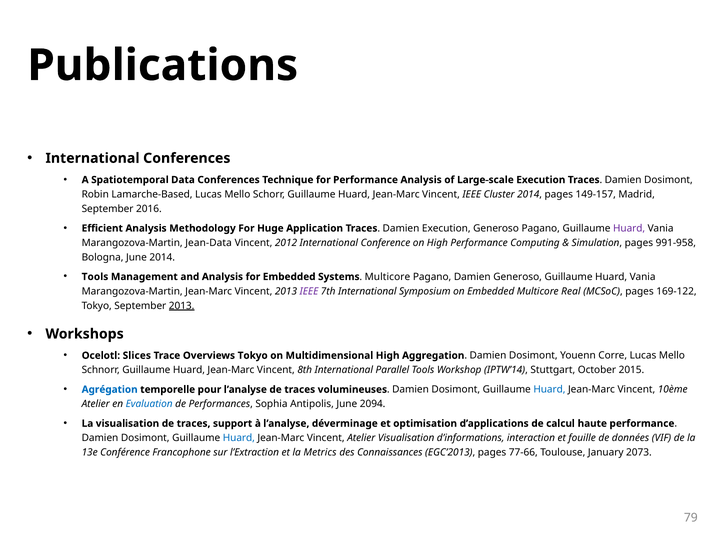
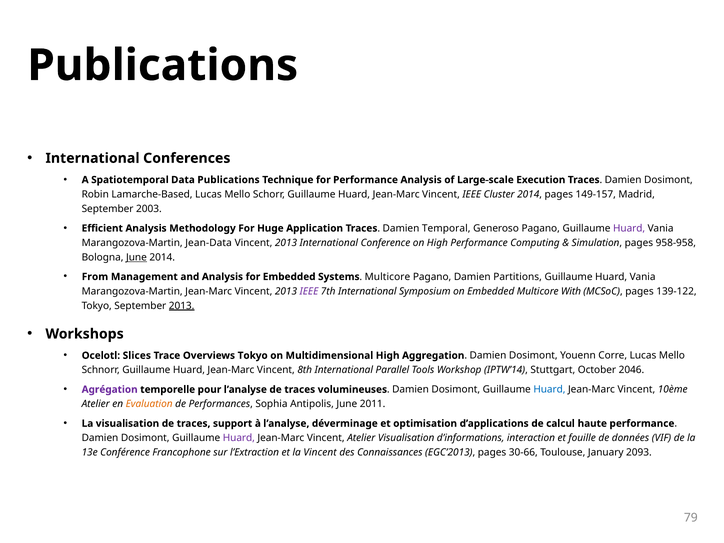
Data Conferences: Conferences -> Publications (229, 180)
2016: 2016 -> 2003 (149, 209)
Damien Execution: Execution -> Temporal (446, 228)
2012: 2012 -> 2013 (286, 243)
991-958: 991-958 -> 958-958 (676, 243)
June underline: none -> present (136, 257)
Tools: Tools -> From (95, 277)
Damien Generoso: Generoso -> Partitions (518, 277)
Real: Real -> With (571, 291)
169-122: 169-122 -> 139-122 (676, 291)
2015: 2015 -> 2046 (631, 370)
Agrégation colour: blue -> purple (110, 389)
Evaluation colour: blue -> orange (149, 404)
2094: 2094 -> 2011 (373, 404)
Huard colour: blue -> purple (239, 438)
la Metrics: Metrics -> Vincent (320, 452)
77-66: 77-66 -> 30-66 (523, 452)
2073: 2073 -> 2093 (639, 452)
